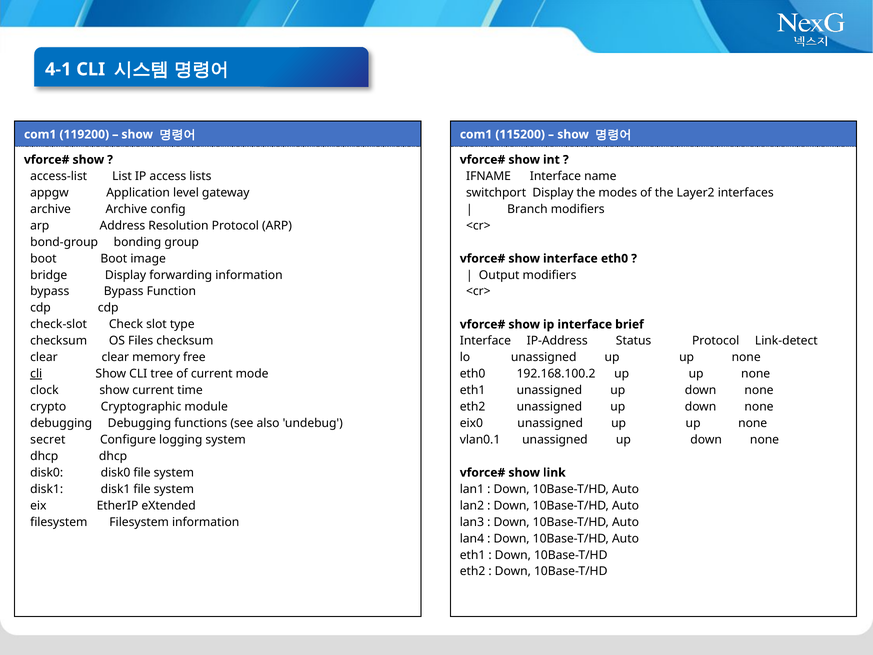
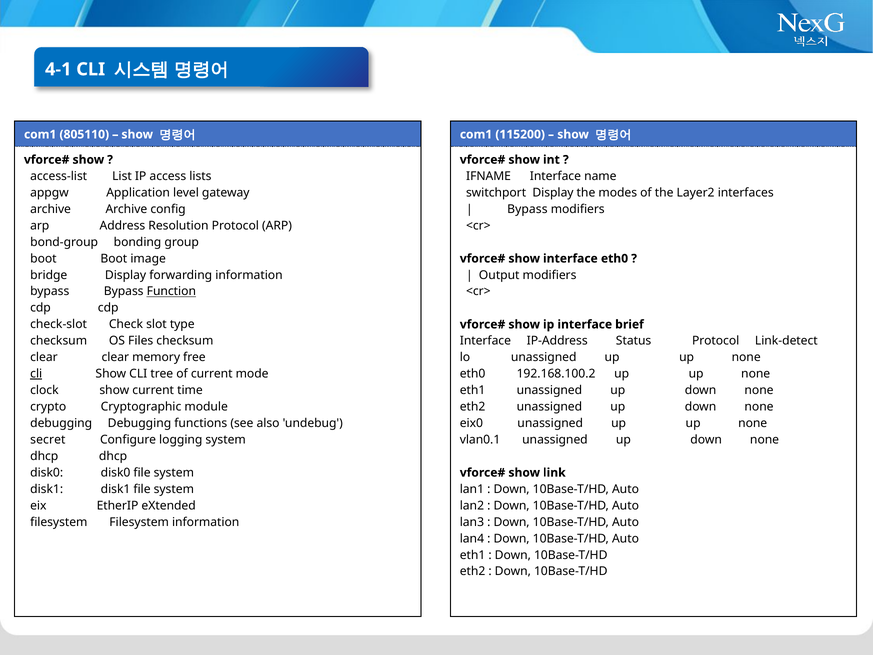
119200: 119200 -> 805110 (84, 134)
Branch: Branch -> Bypass (527, 209)
Function underline: none -> present (171, 291)
